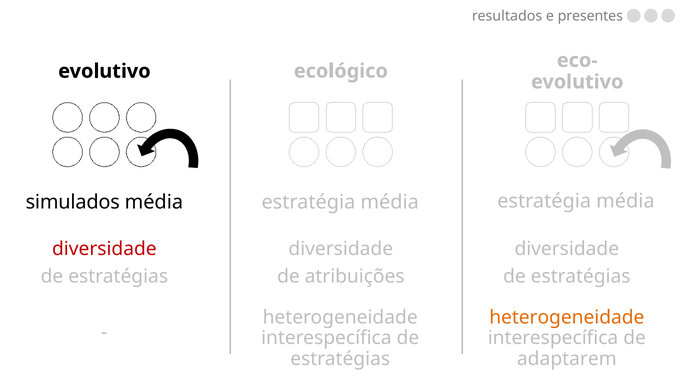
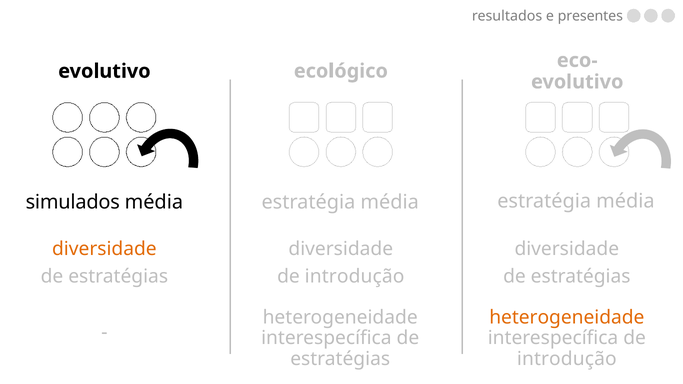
diversidade colour: red -> orange (104, 249)
atribuições: atribuições -> introdução (355, 277)
adaptarem: adaptarem -> introdução (567, 359)
